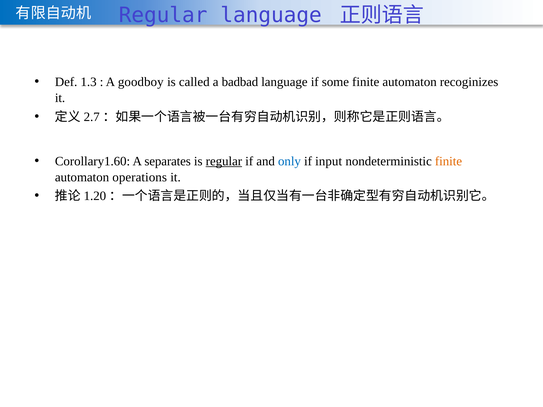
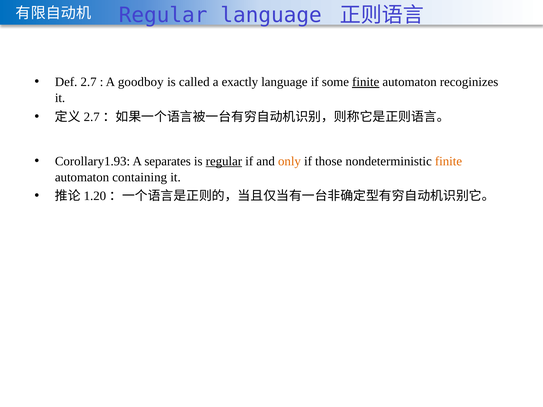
1.3: 1.3 -> 2.7 (89, 82)
badbad: badbad -> exactly (240, 82)
finite underline: none -> present (366, 82)
Corollary1.60: Corollary1.60 -> Corollary1.93 (93, 161)
only colour: blue -> orange (289, 161)
input: input -> those (329, 161)
operations: operations -> containing (140, 177)
